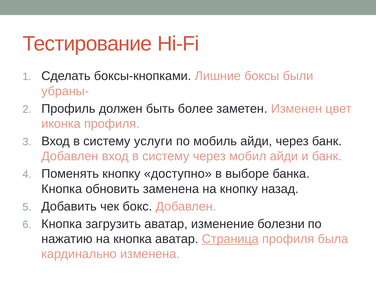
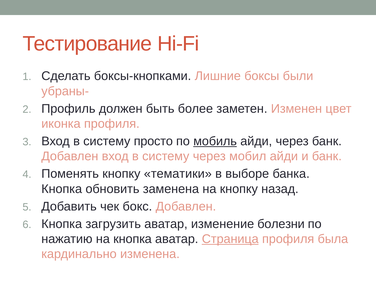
услуги: услуги -> просто (153, 141)
мобиль underline: none -> present (215, 141)
доступно: доступно -> тематики (178, 174)
